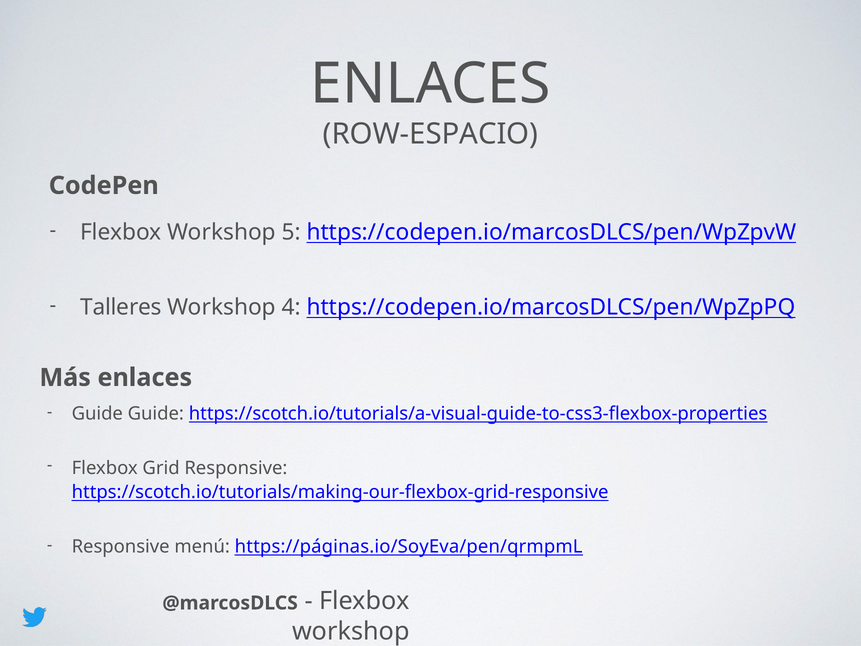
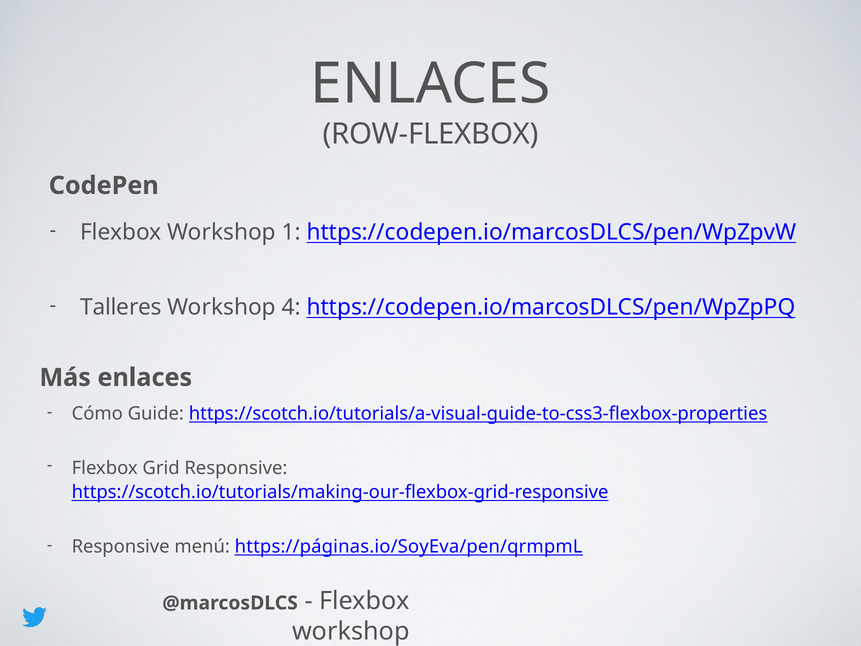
ROW-ESPACIO: ROW-ESPACIO -> ROW-FLEXBOX (431, 134)
5: 5 -> 1 (291, 232)
Guide: Guide -> Cómo (97, 414)
